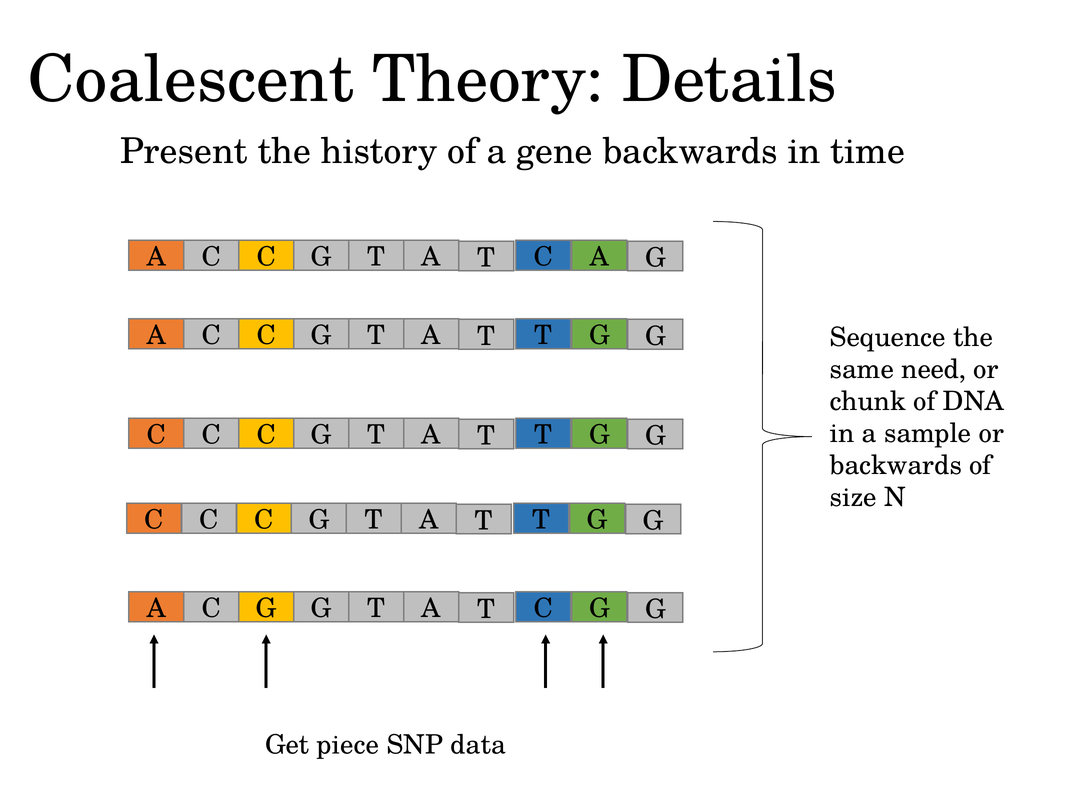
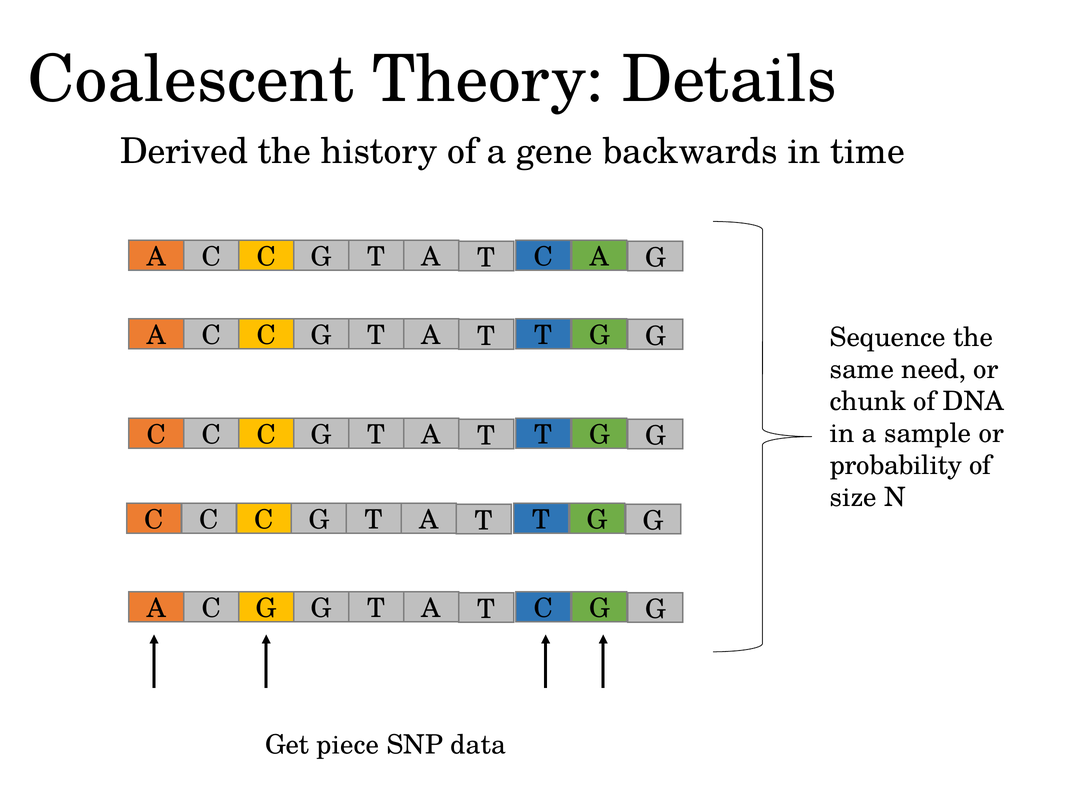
Present: Present -> Derived (184, 152)
backwards: backwards -> probability (896, 465)
